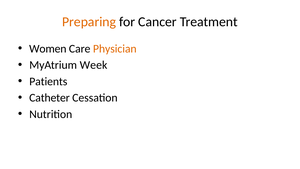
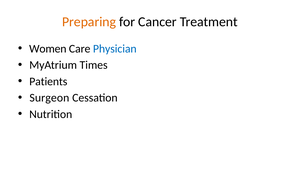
Physician colour: orange -> blue (115, 49)
Week: Week -> Times (94, 65)
Catheter: Catheter -> Surgeon (49, 98)
